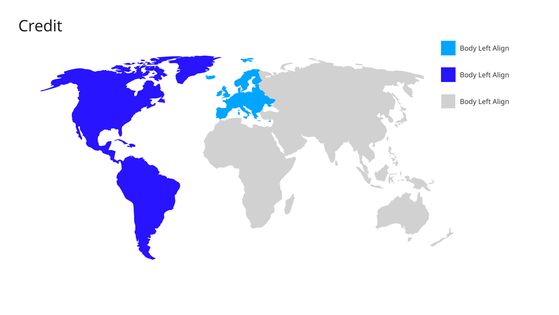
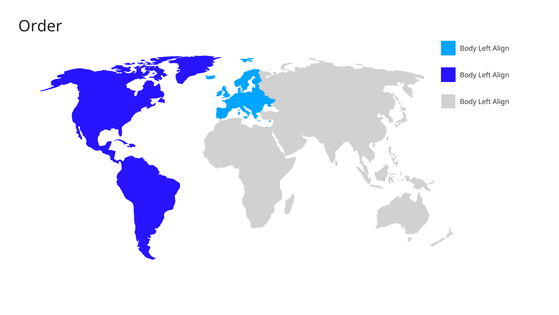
Credit: Credit -> Order (40, 26)
